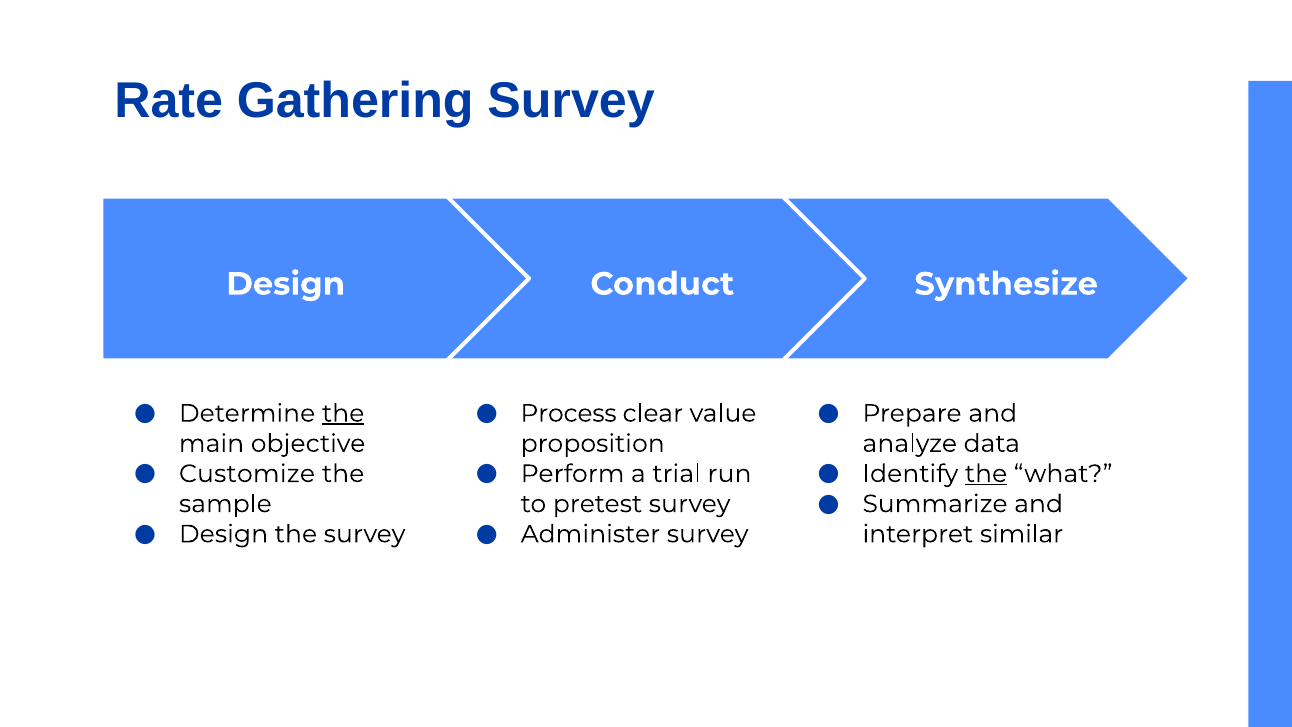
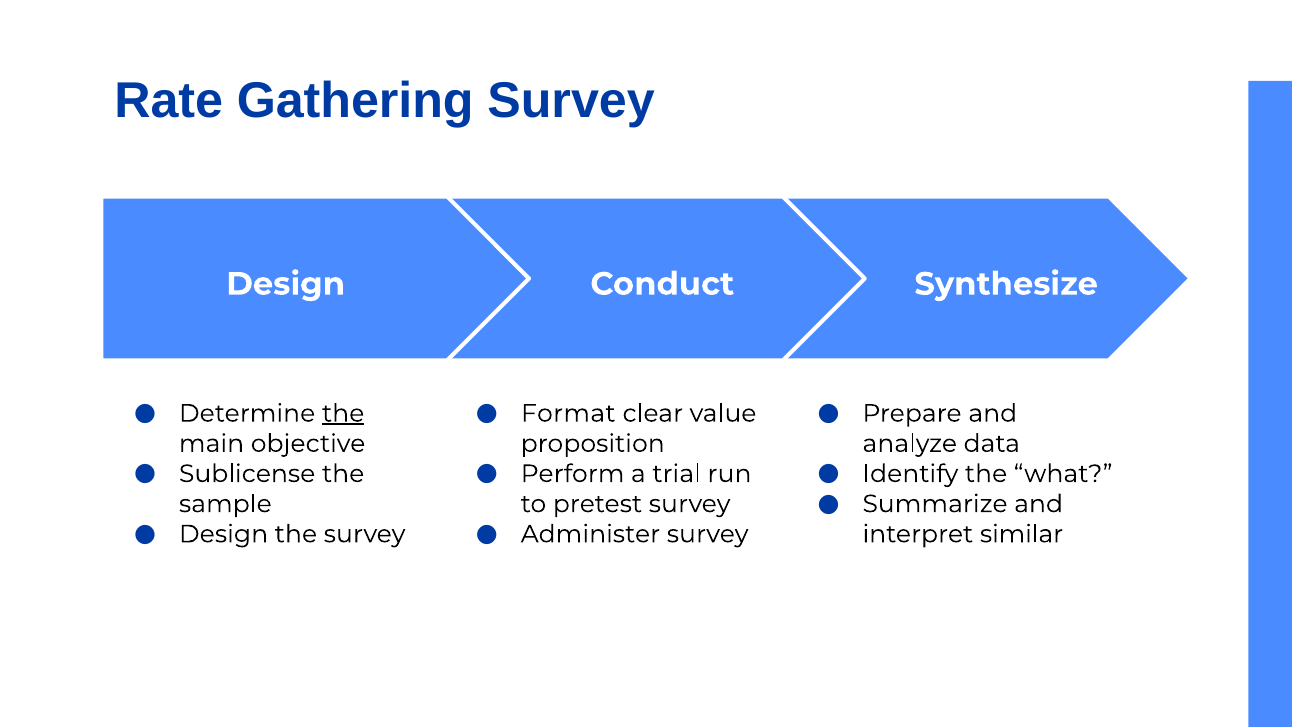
Process: Process -> Format (568, 413)
Customize: Customize -> Sublicense (247, 474)
the underline: present -> none (986, 474)
